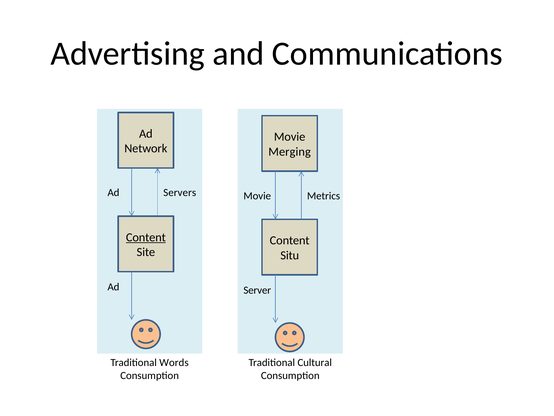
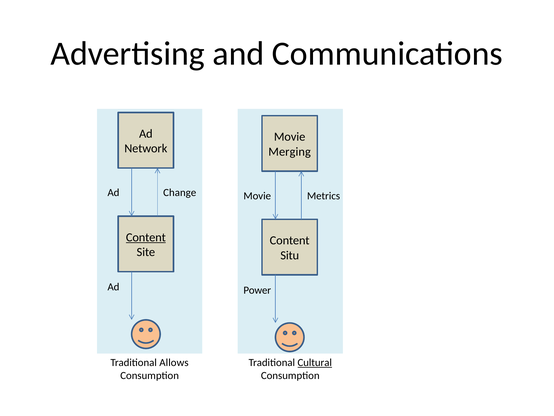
Servers: Servers -> Change (180, 193)
Server: Server -> Power (257, 290)
Words: Words -> Allows (174, 362)
Cultural underline: none -> present (315, 362)
